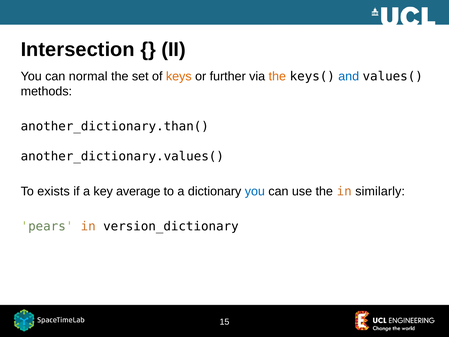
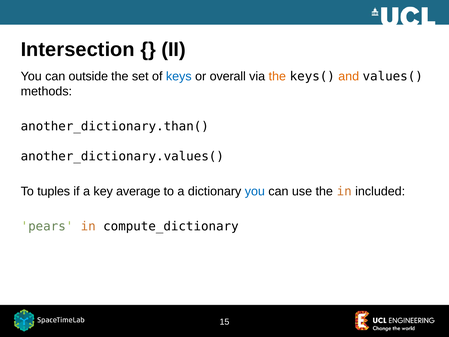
normal: normal -> outside (88, 76)
keys colour: orange -> blue (179, 76)
further: further -> overall (228, 76)
and colour: blue -> orange (349, 76)
exists: exists -> tuples (54, 191)
similarly: similarly -> included (380, 191)
version_dictionary: version_dictionary -> compute_dictionary (171, 226)
